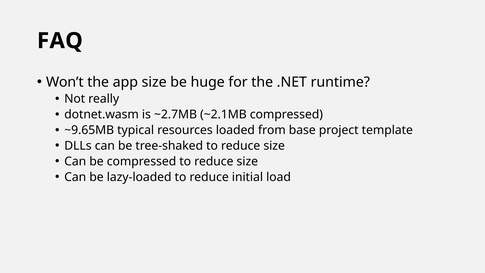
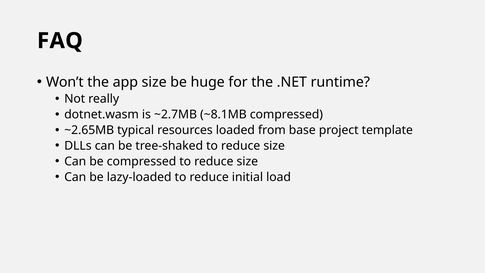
~2.1MB: ~2.1MB -> ~8.1MB (223, 114)
~9.65MB: ~9.65MB -> ~2.65MB (89, 130)
